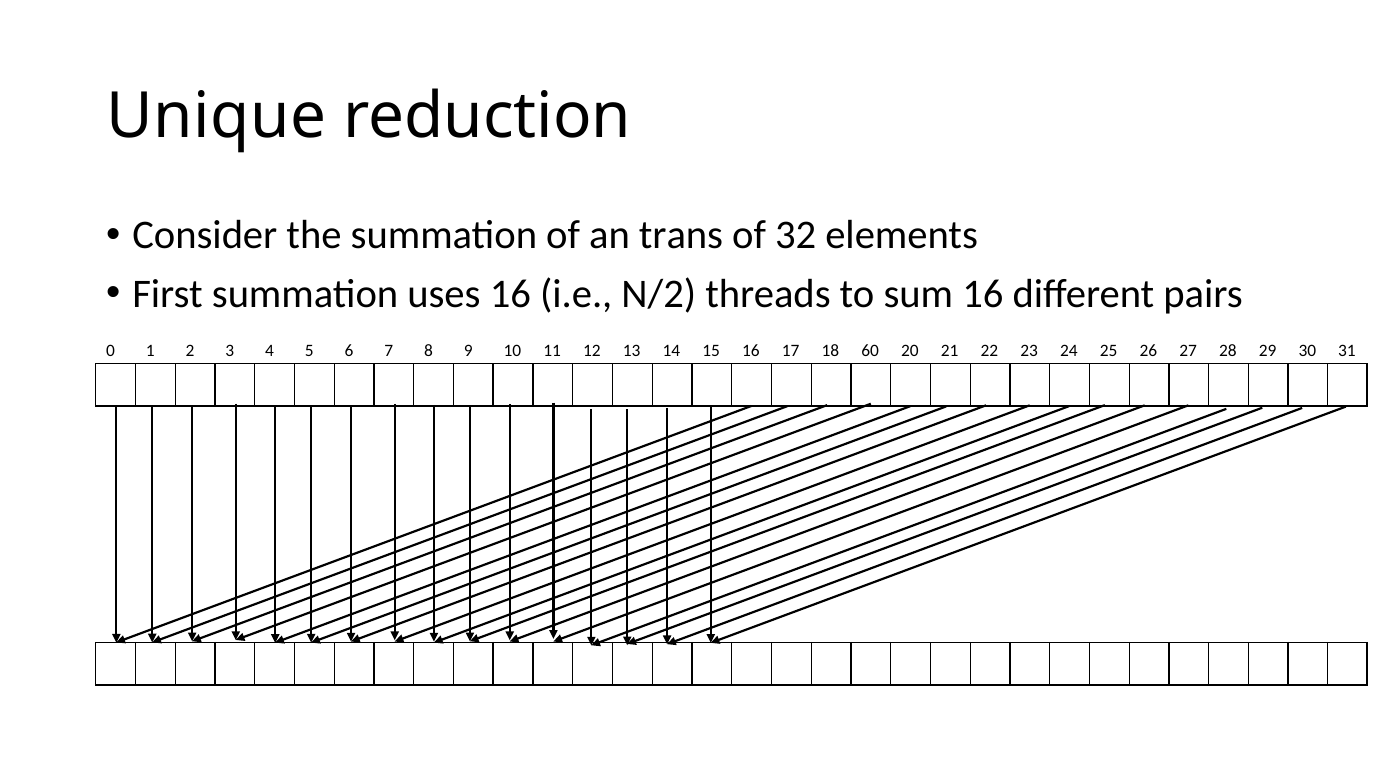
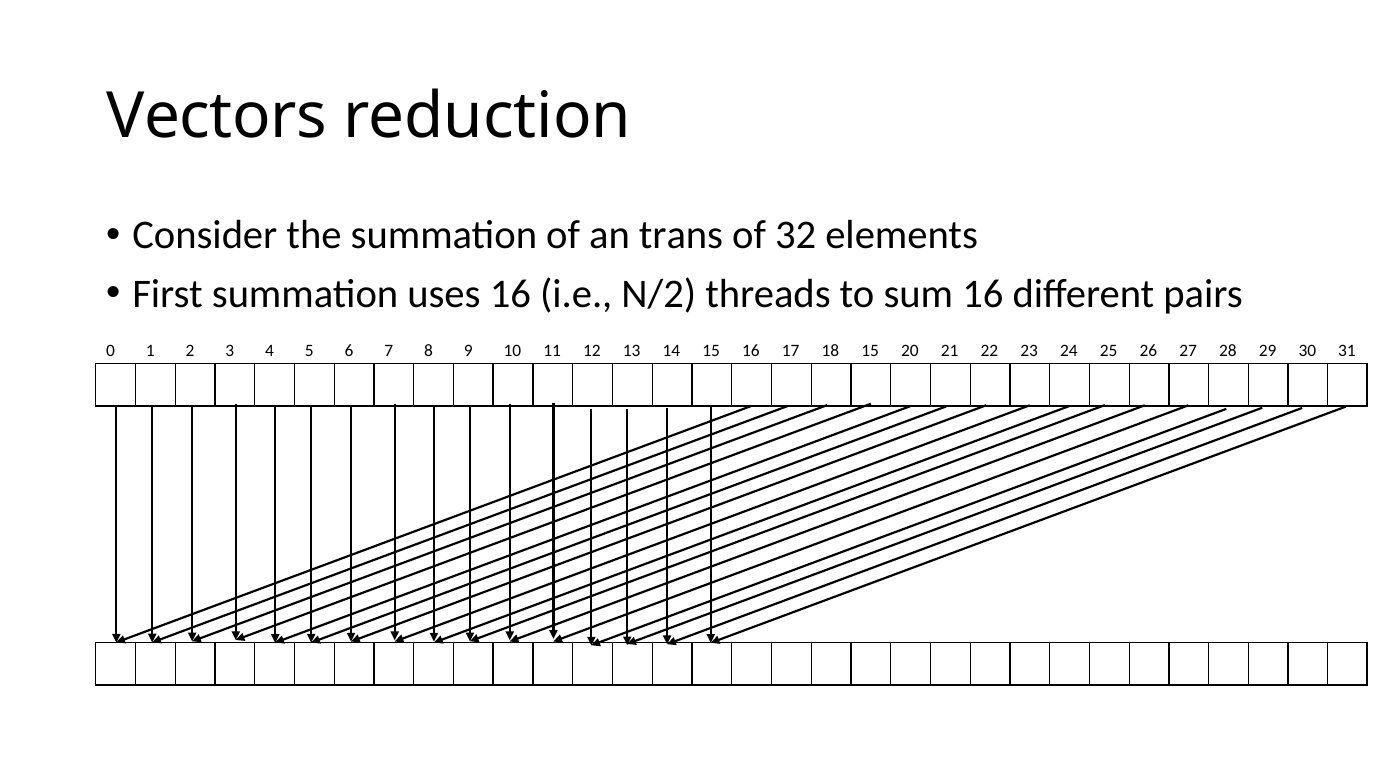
Unique: Unique -> Vectors (217, 117)
18 60: 60 -> 15 (870, 351)
